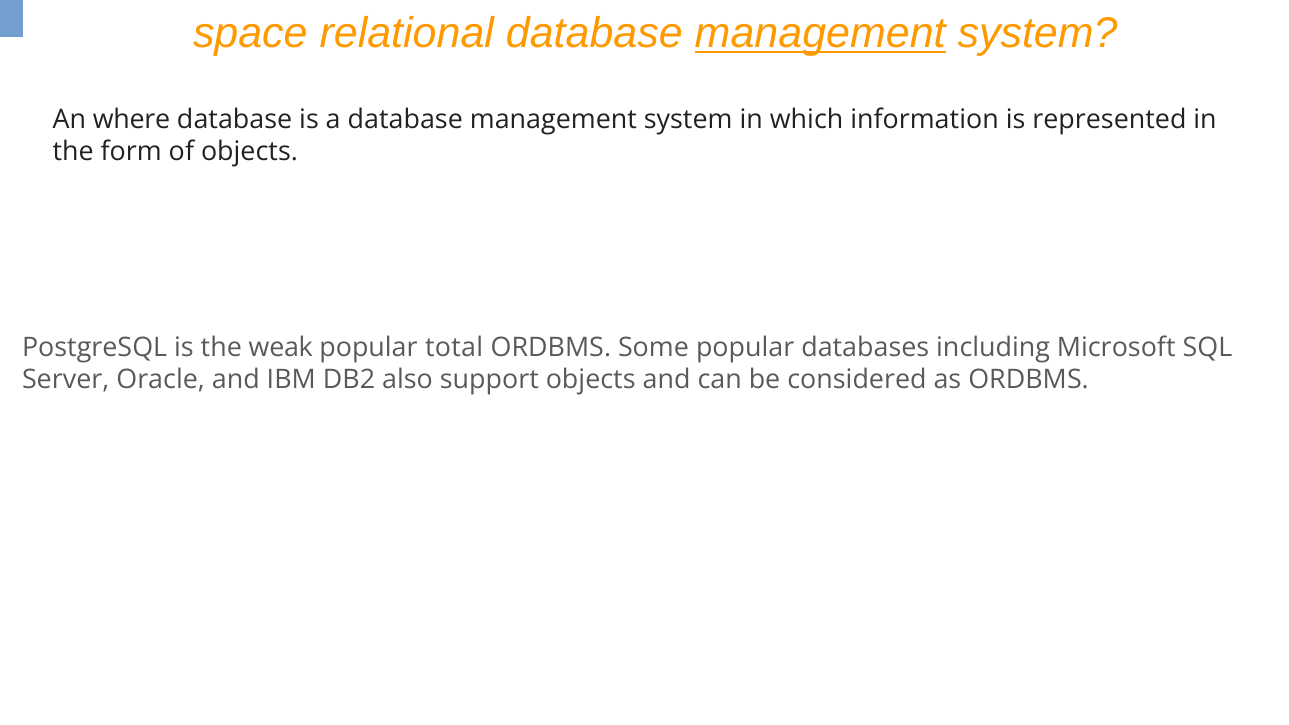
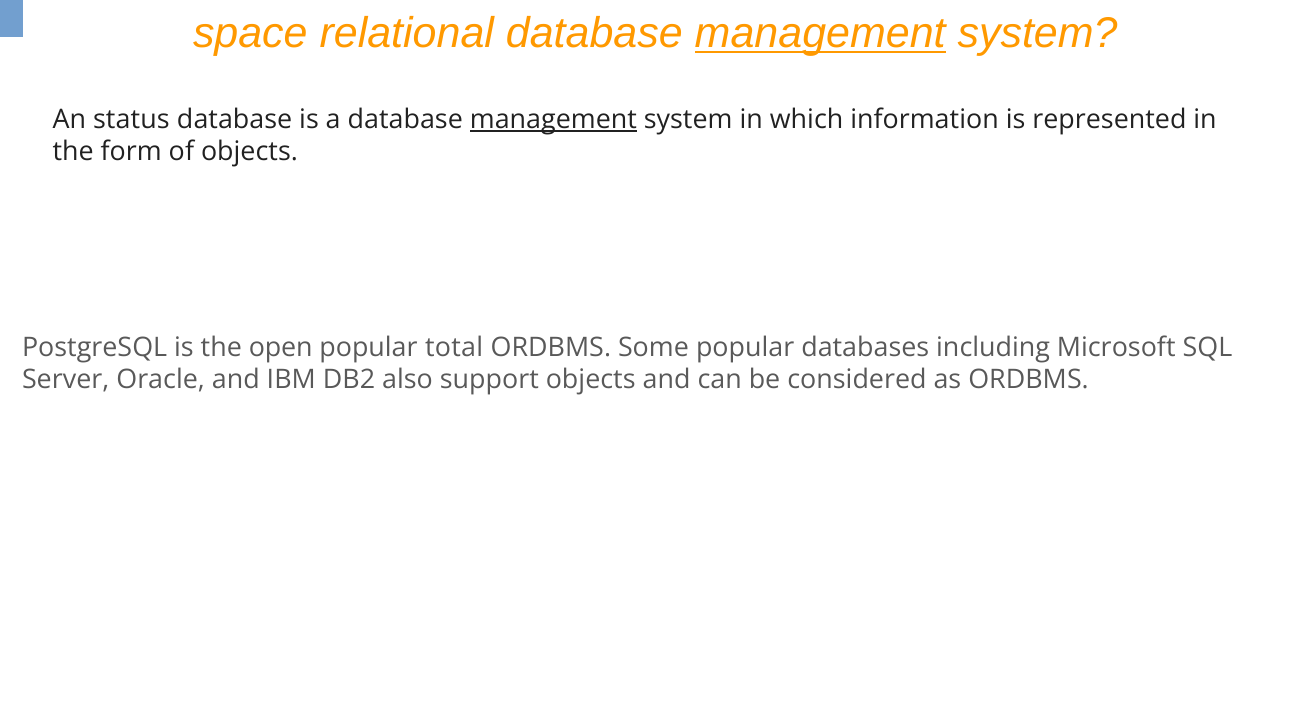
where: where -> status (131, 119)
management underline: none -> present (553, 119)
weak: weak -> open (281, 348)
